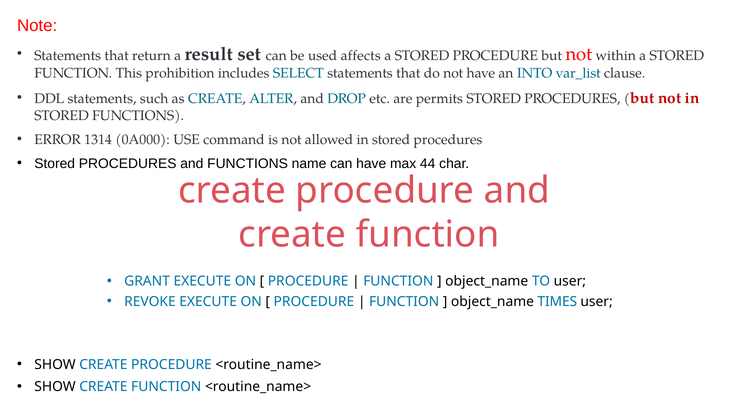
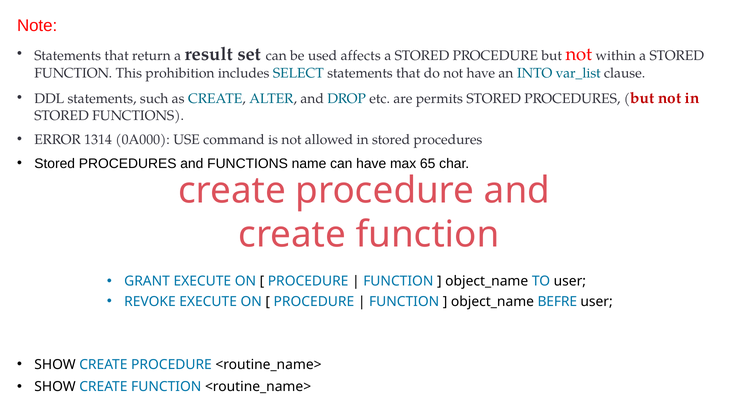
44: 44 -> 65 (428, 164)
TIMES: TIMES -> BEFRE (557, 302)
